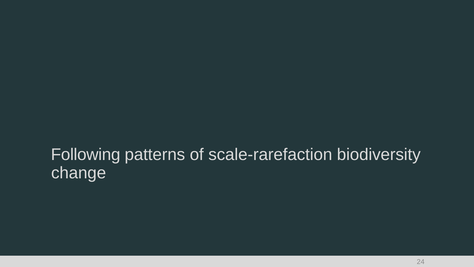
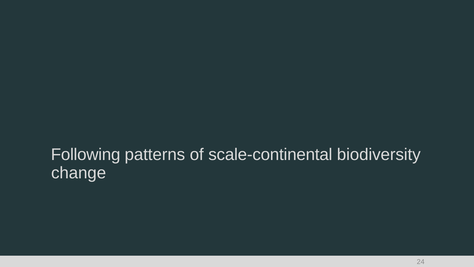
scale-rarefaction: scale-rarefaction -> scale-continental (270, 155)
